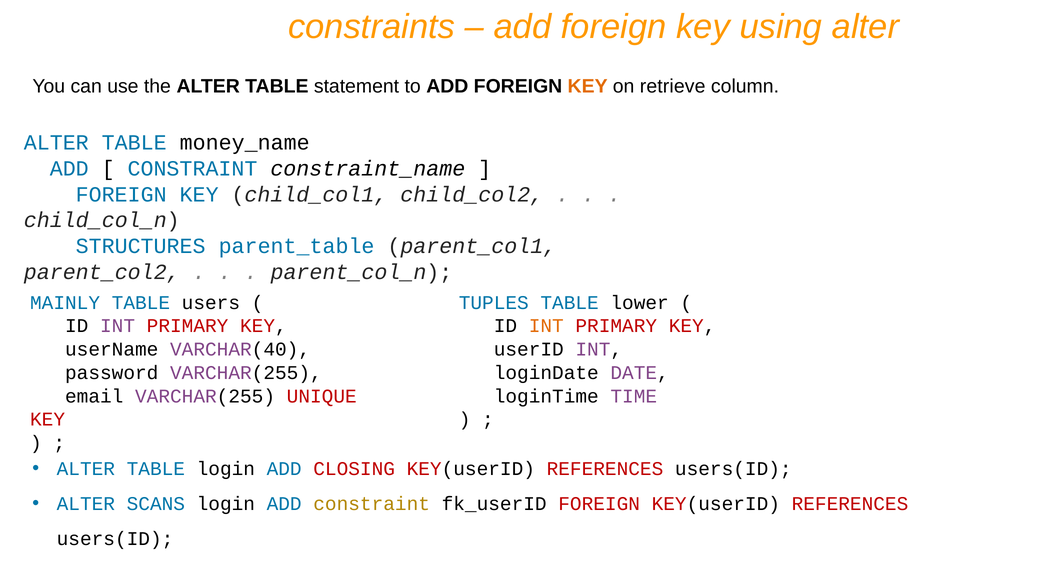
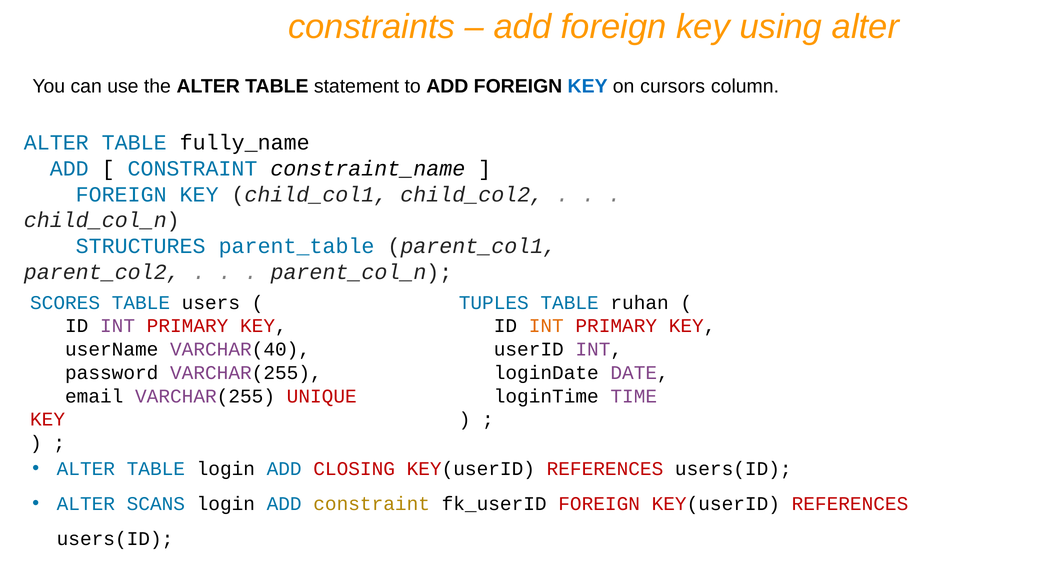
KEY colour: orange -> blue (588, 86)
retrieve: retrieve -> cursors (673, 86)
money_name: money_name -> fully_name (245, 142)
MAINLY: MAINLY -> SCORES (65, 302)
lower: lower -> ruhan (640, 302)
